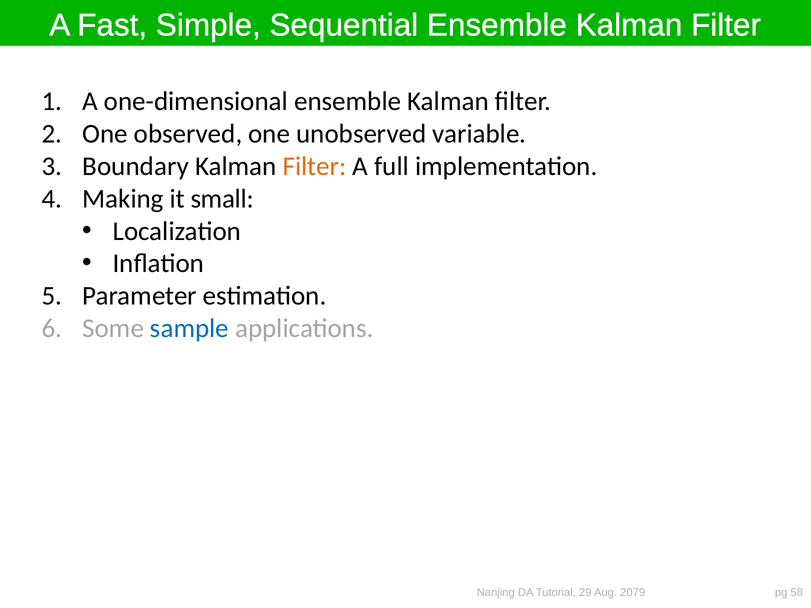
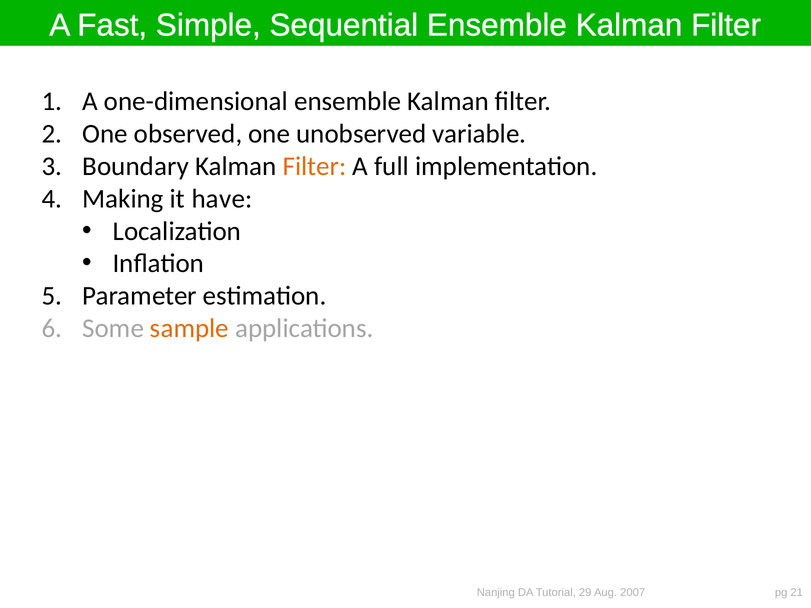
small: small -> have (222, 199)
sample colour: blue -> orange (189, 329)
2079: 2079 -> 2007 (633, 593)
58: 58 -> 21 (797, 593)
